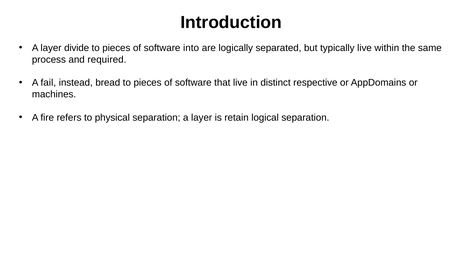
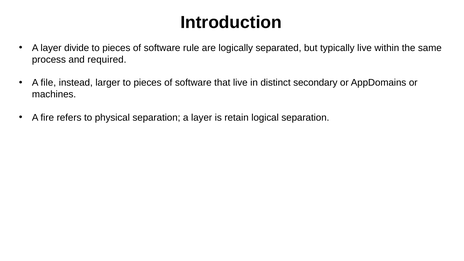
into: into -> rule (191, 48)
fail: fail -> file (48, 83)
bread: bread -> larger (108, 83)
respective: respective -> secondary (315, 83)
